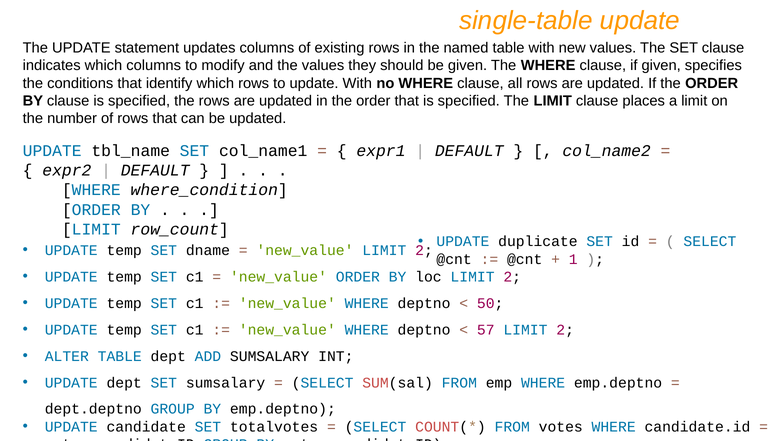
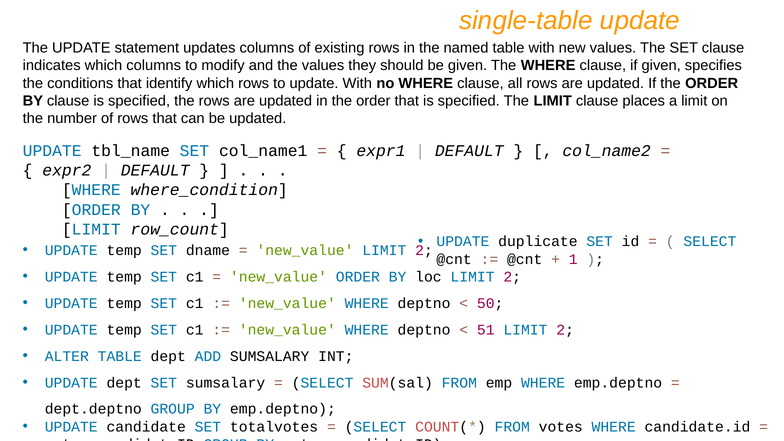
57: 57 -> 51 (486, 330)
